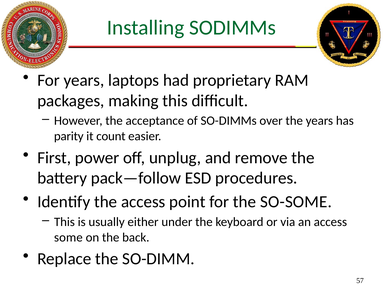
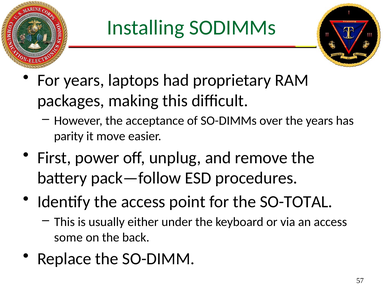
count: count -> move (111, 136)
SO-SOME: SO-SOME -> SO-TOTAL (296, 202)
